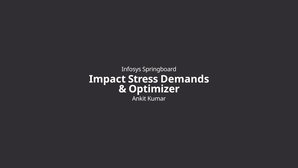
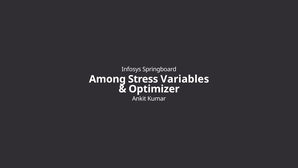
Impact: Impact -> Among (107, 79)
Demands: Demands -> Variables (185, 79)
